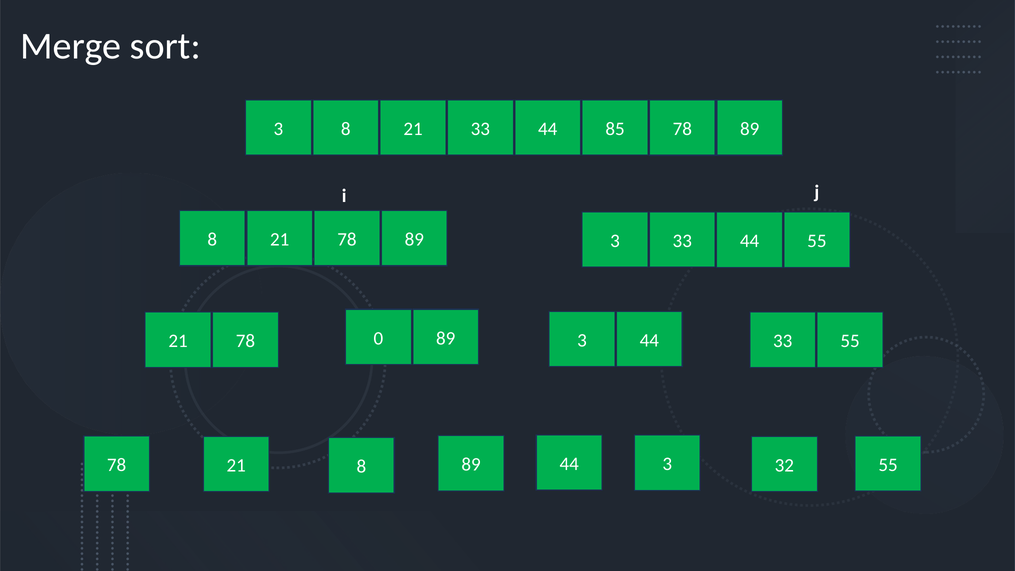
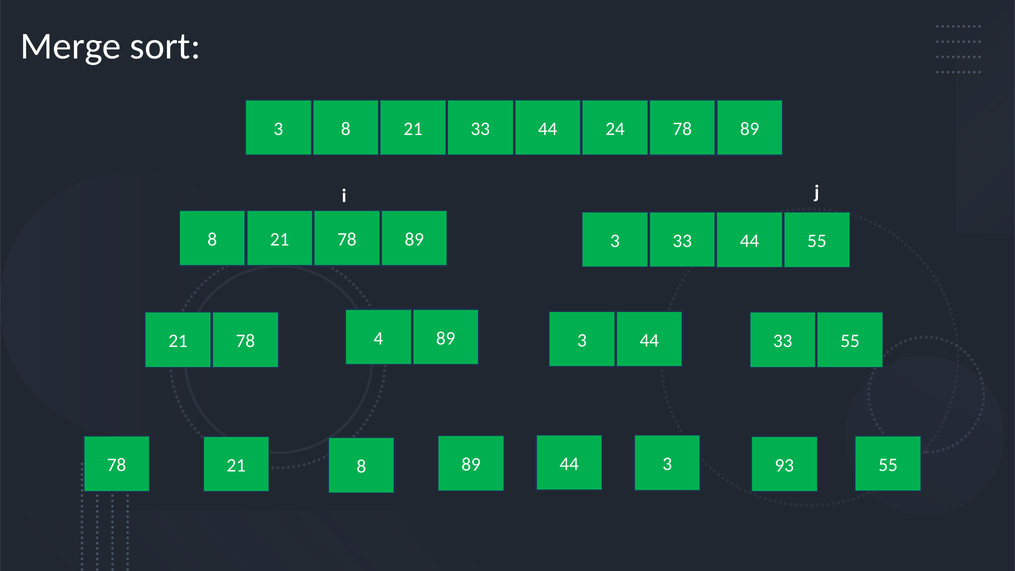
85: 85 -> 24 (615, 129)
0: 0 -> 4 (378, 338)
32: 32 -> 93 (784, 465)
